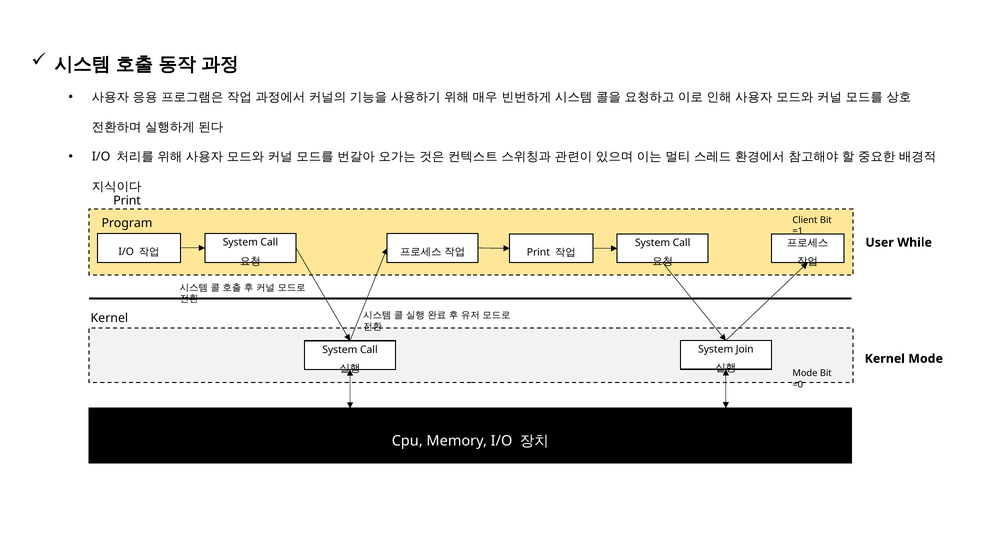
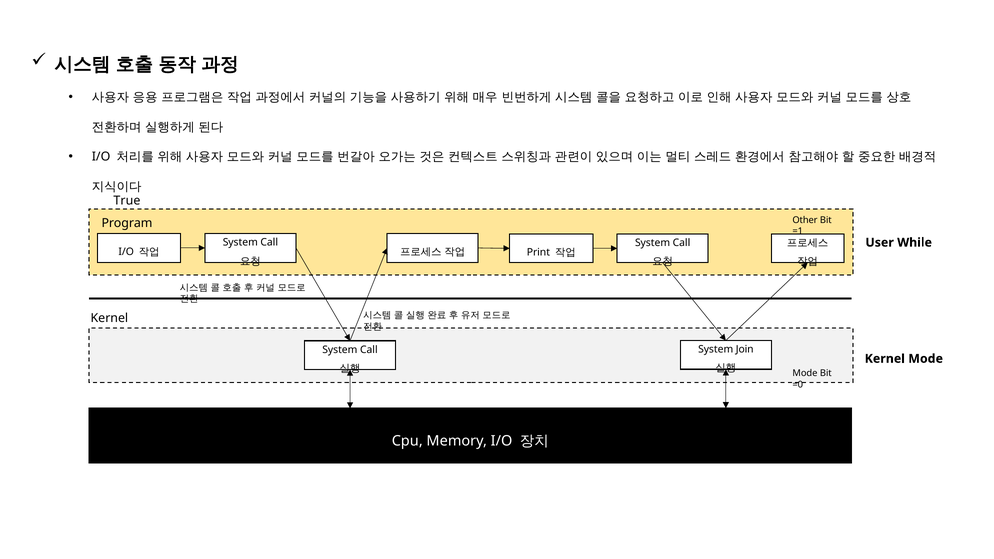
Print: Print -> True (127, 201)
Client: Client -> Other (805, 220)
